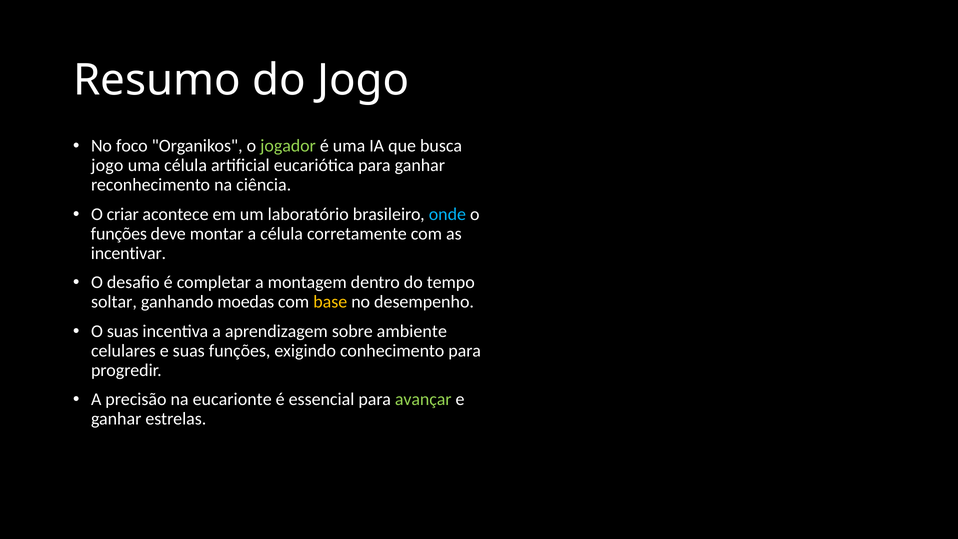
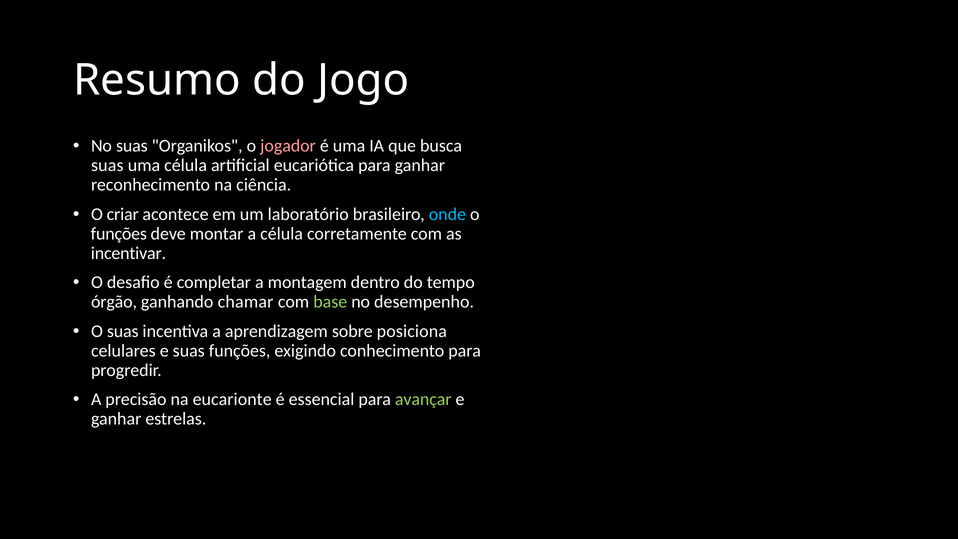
No foco: foco -> suas (132, 146)
jogador colour: light green -> pink (288, 146)
jogo: jogo -> suas (107, 165)
soltar: soltar -> órgão (114, 302)
moedas: moedas -> chamar (246, 302)
base colour: yellow -> light green (330, 302)
ambiente: ambiente -> posiciona (412, 331)
